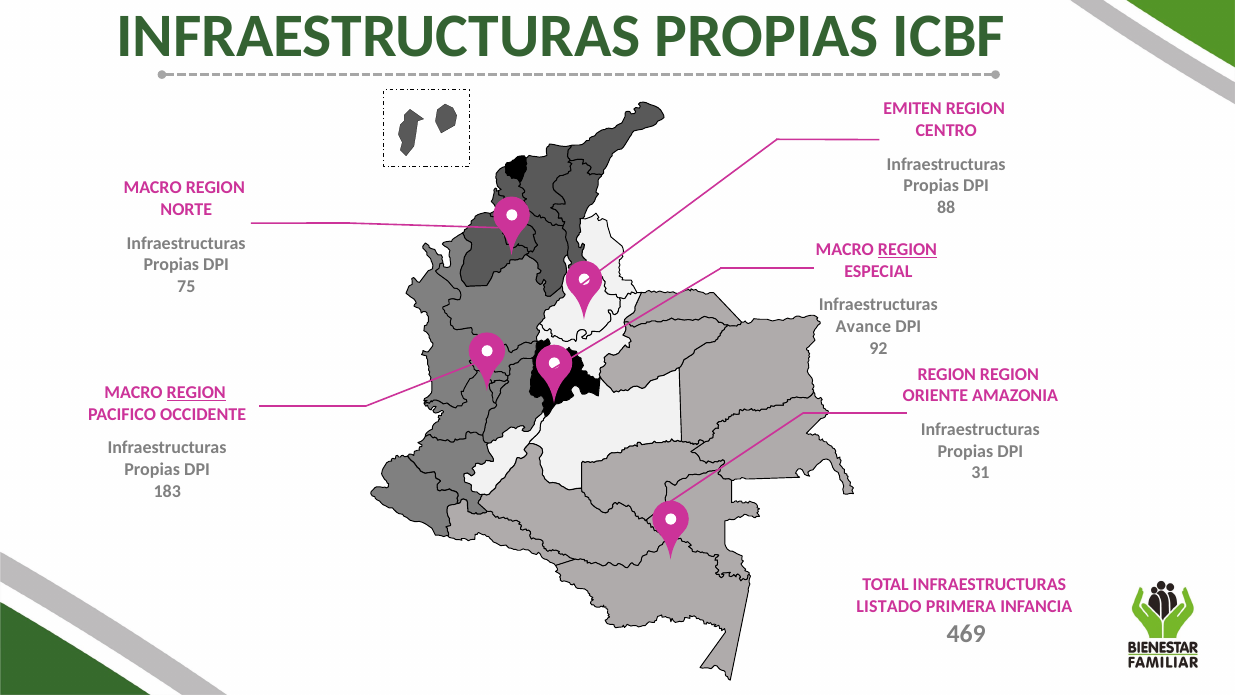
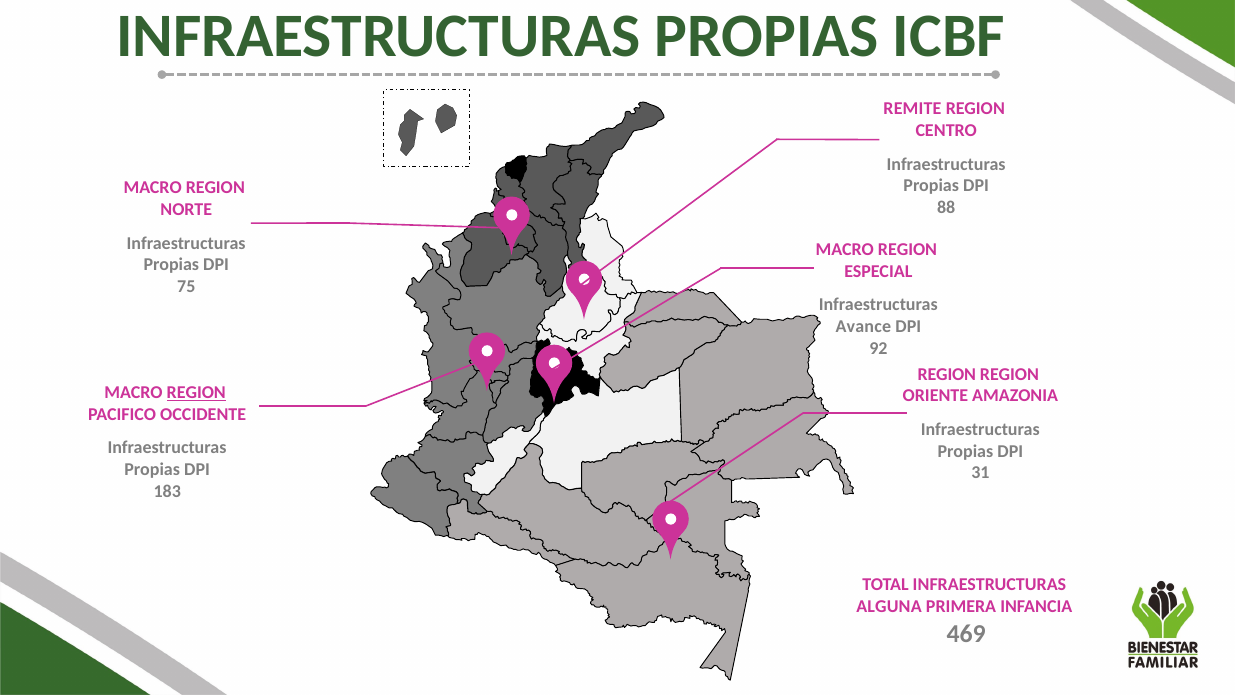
EMITEN: EMITEN -> REMITE (912, 109)
REGION underline: present -> none (908, 249)
LISTADO: LISTADO -> ALGUNA (889, 606)
